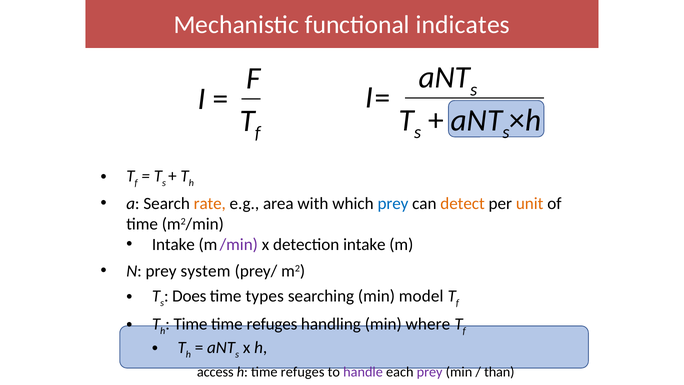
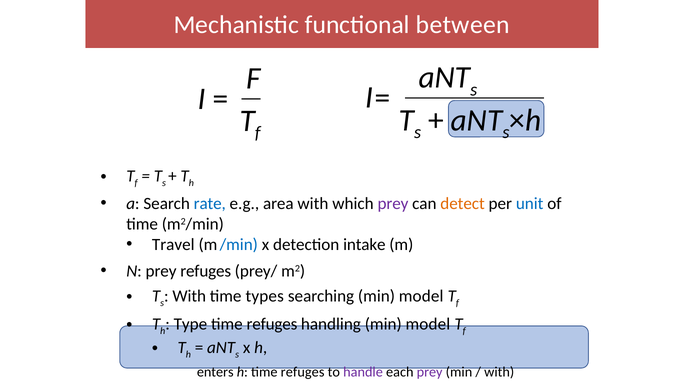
indicates: indicates -> between (463, 25)
rate colour: orange -> blue (210, 204)
prey colour: blue -> purple (393, 204)
unit colour: orange -> blue (530, 204)
Intake: Intake -> Travel (173, 245)
/min colour: purple -> blue (239, 245)
prey system: system -> refuges (206, 271)
Does: Does -> With (189, 296)
Time: Time -> Type (190, 324)
handling min where: where -> model (428, 324)
access: access -> enters (215, 372)
than: than -> with (499, 372)
